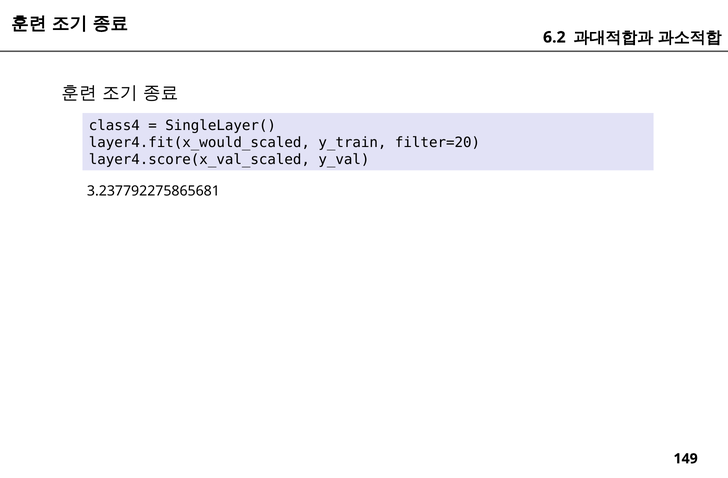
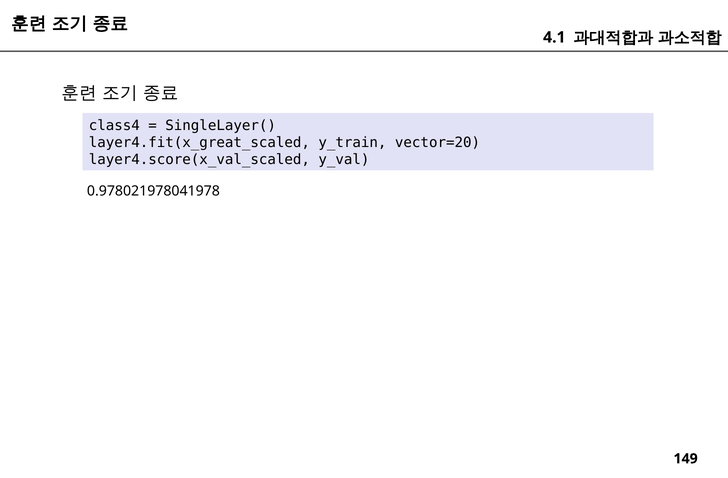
6.2: 6.2 -> 4.1 (554, 37)
layer4.fit(x_would_scaled: layer4.fit(x_would_scaled -> layer4.fit(x_great_scaled (199, 143)
filter=20: filter=20 -> vector=20 (438, 143)
3.237792275865681: 3.237792275865681 -> 0.978021978041978 (153, 191)
